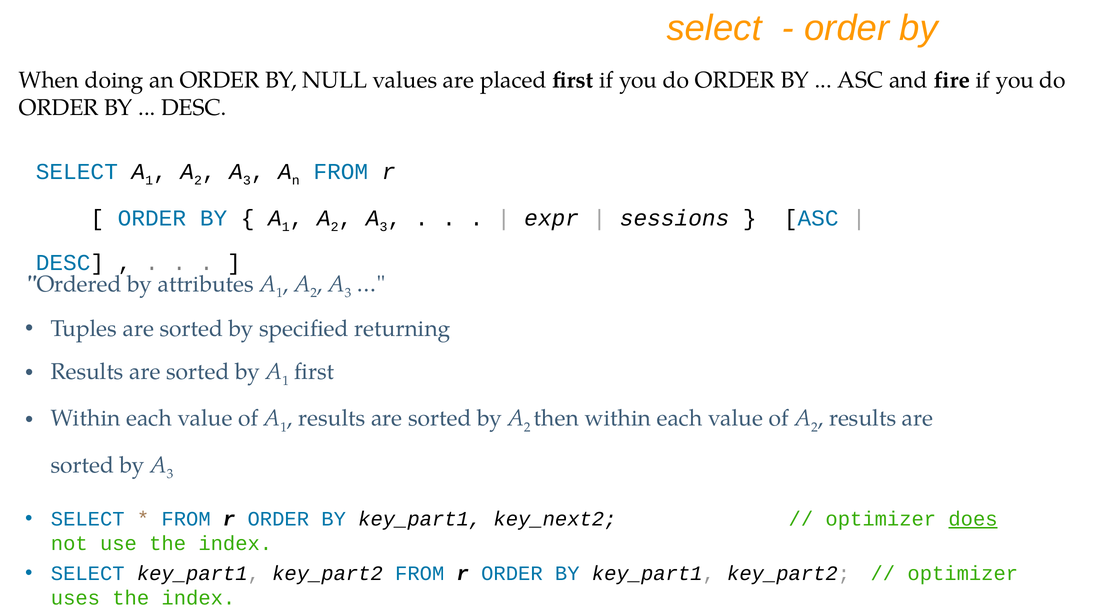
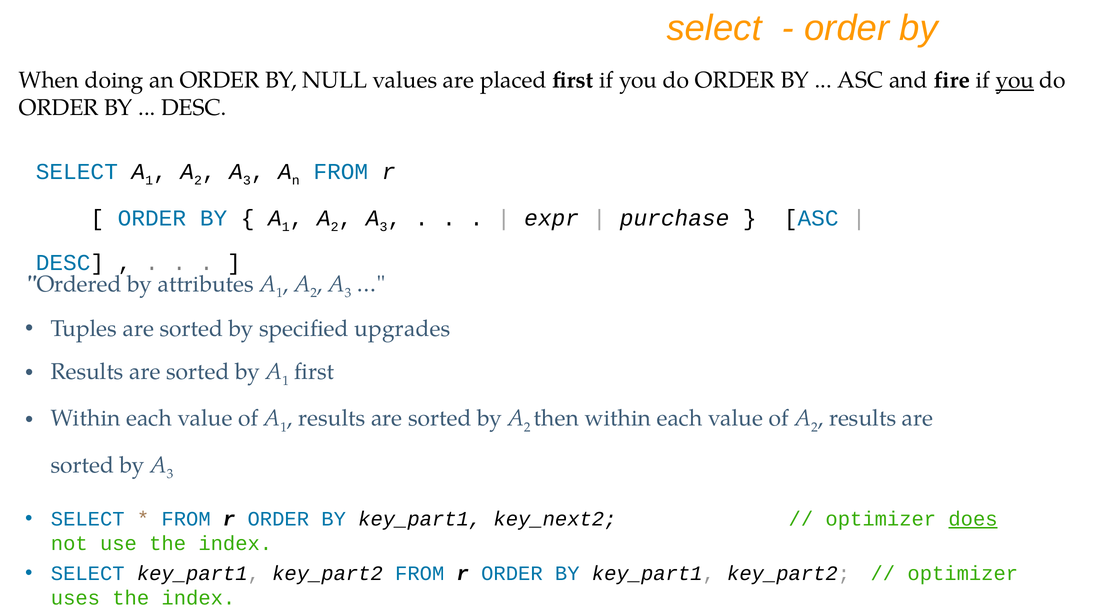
you underline: none -> present (1015, 80)
sessions: sessions -> purchase (675, 218)
returning: returning -> upgrades (402, 329)
